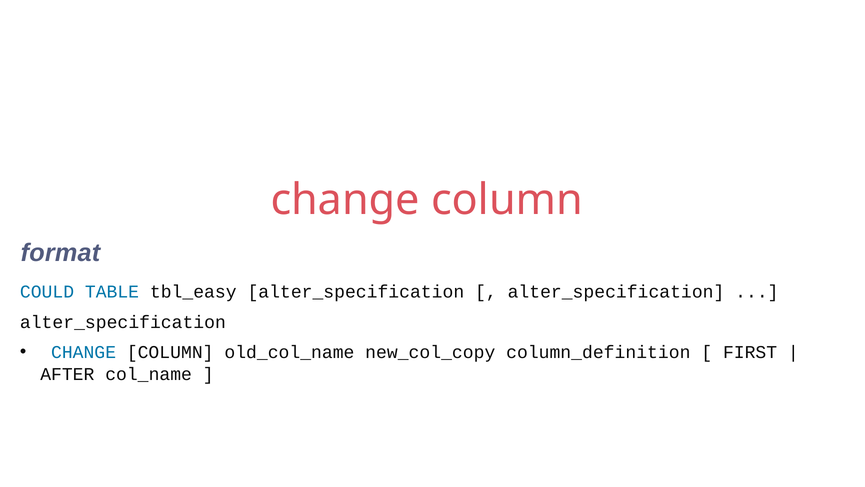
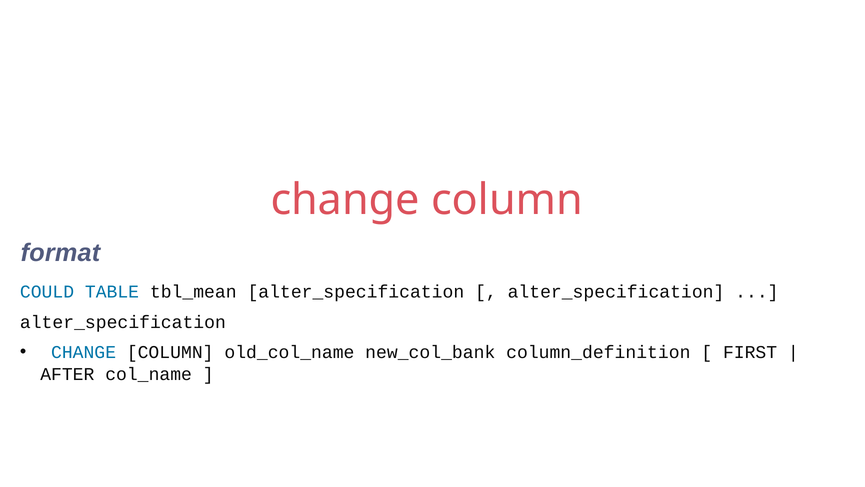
tbl_easy: tbl_easy -> tbl_mean (193, 292)
new_col_copy: new_col_copy -> new_col_bank (430, 352)
